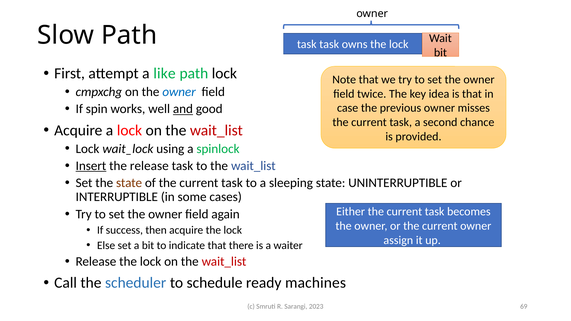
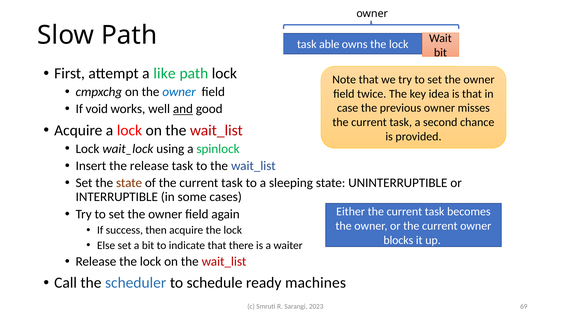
task task: task -> able (329, 44)
spin: spin -> void (97, 109)
Insert underline: present -> none (91, 166)
assign: assign -> blocks (398, 240)
